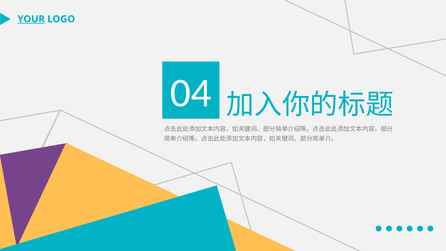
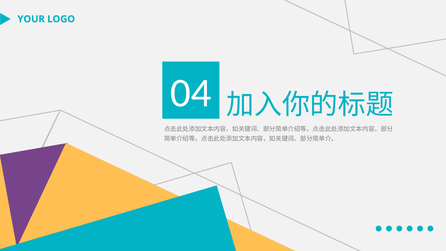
YOUR underline: present -> none (31, 19)
